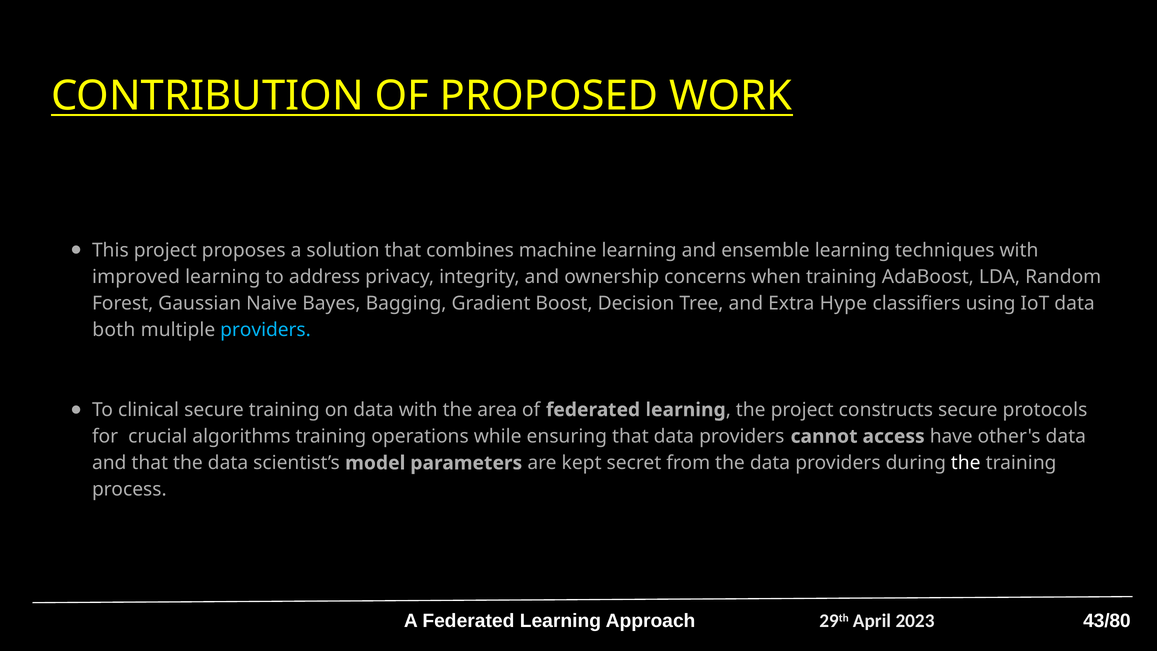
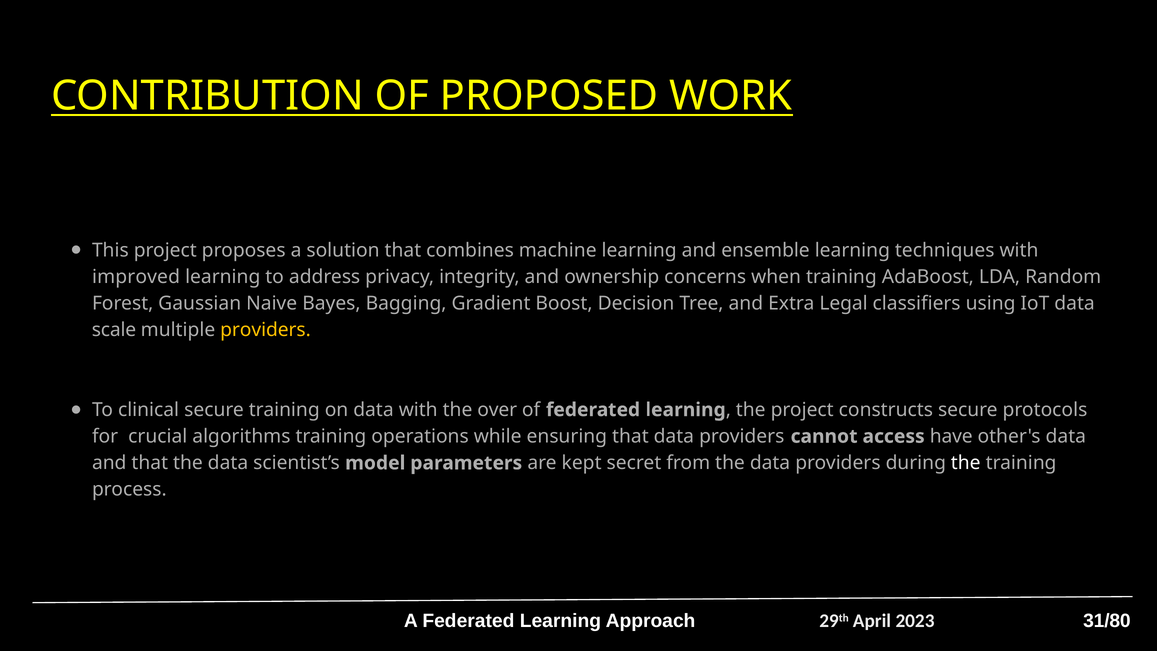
Hype: Hype -> Legal (844, 303)
both: both -> scale (114, 330)
providers colour: light blue -> yellow (266, 330)
area: area -> over (497, 410)
43/80: 43/80 -> 31/80 (1107, 621)
